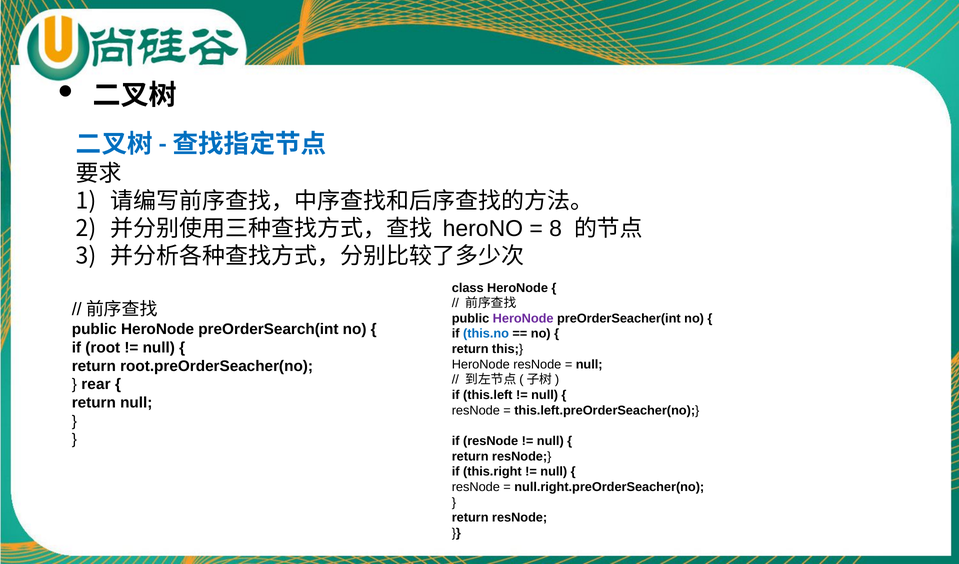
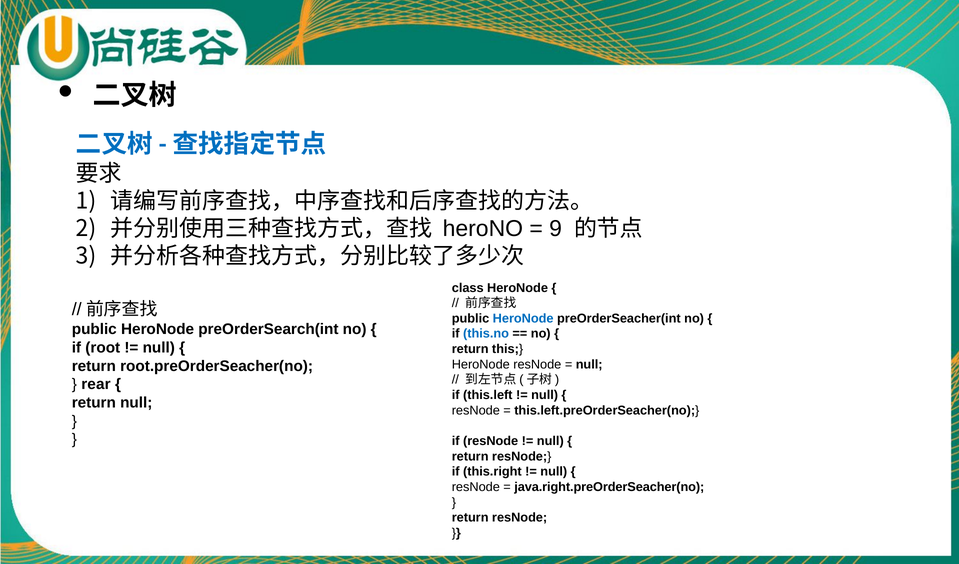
8: 8 -> 9 (556, 229)
HeroNode colour: purple -> blue (523, 319)
null.right.preOrderSeacher(no: null.right.preOrderSeacher(no -> java.right.preOrderSeacher(no (609, 488)
